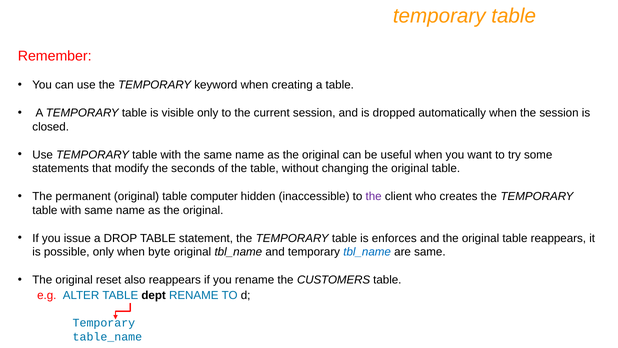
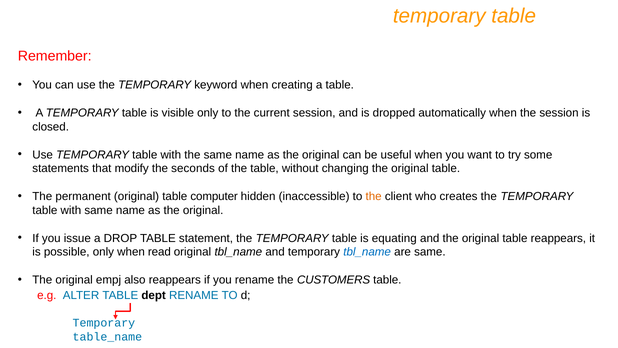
the colour: purple -> orange (374, 196)
enforces: enforces -> equating (394, 238)
byte: byte -> read (159, 252)
reset: reset -> empj (109, 280)
